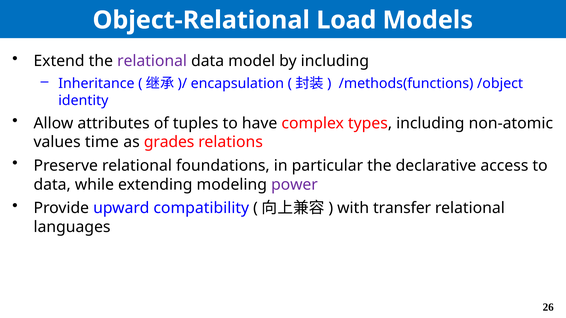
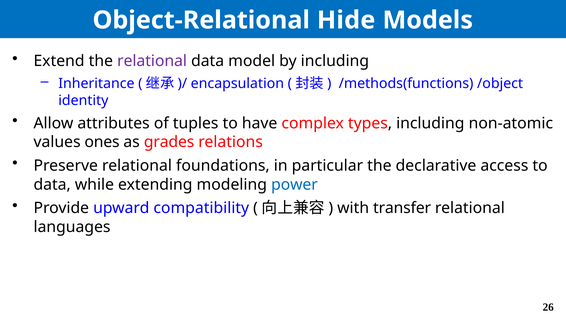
Load: Load -> Hide (346, 20)
time: time -> ones (102, 142)
power colour: purple -> blue (294, 185)
